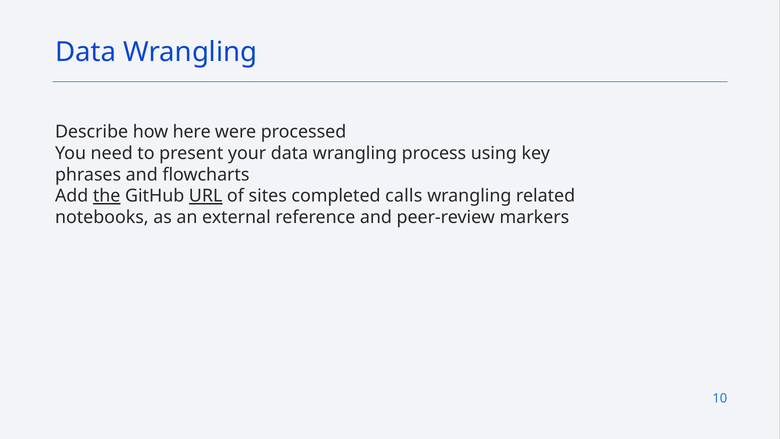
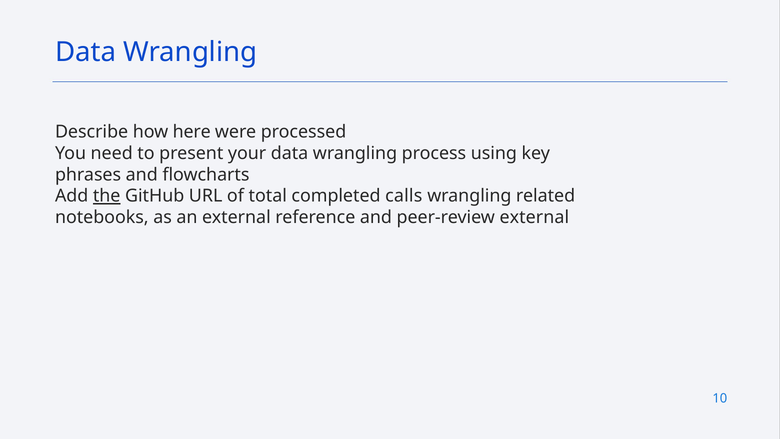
URL underline: present -> none (206, 196)
sites: sites -> total (268, 196)
peer-review markers: markers -> external (534, 217)
